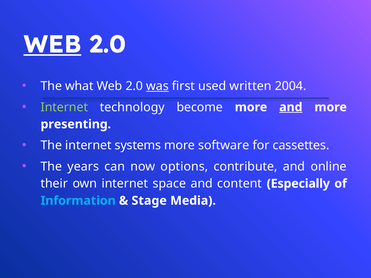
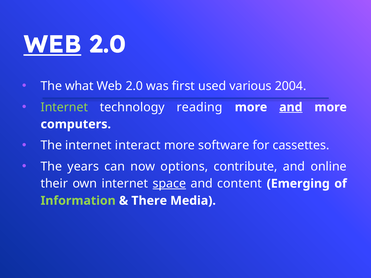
was underline: present -> none (157, 86)
written: written -> various (251, 86)
become: become -> reading (200, 107)
presenting: presenting -> computers (76, 124)
systems: systems -> interact (138, 146)
space underline: none -> present (169, 184)
Especially: Especially -> Emerging (298, 184)
Information colour: light blue -> light green (78, 201)
Stage: Stage -> There (149, 201)
